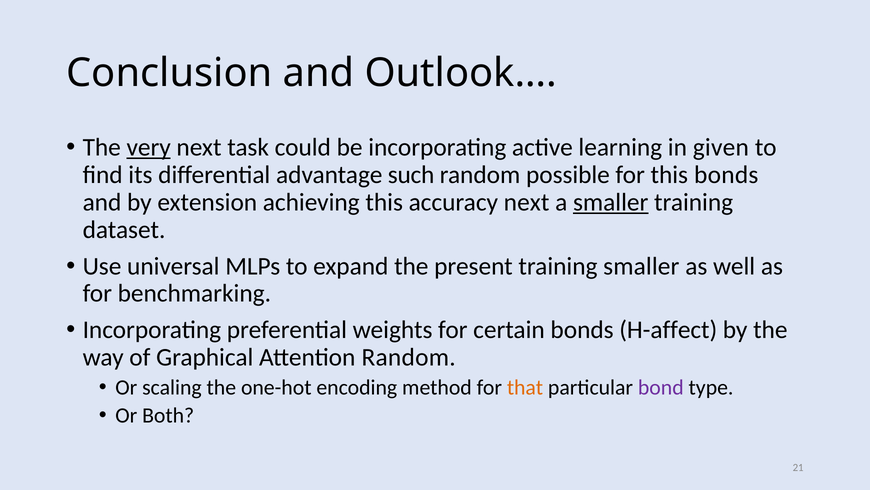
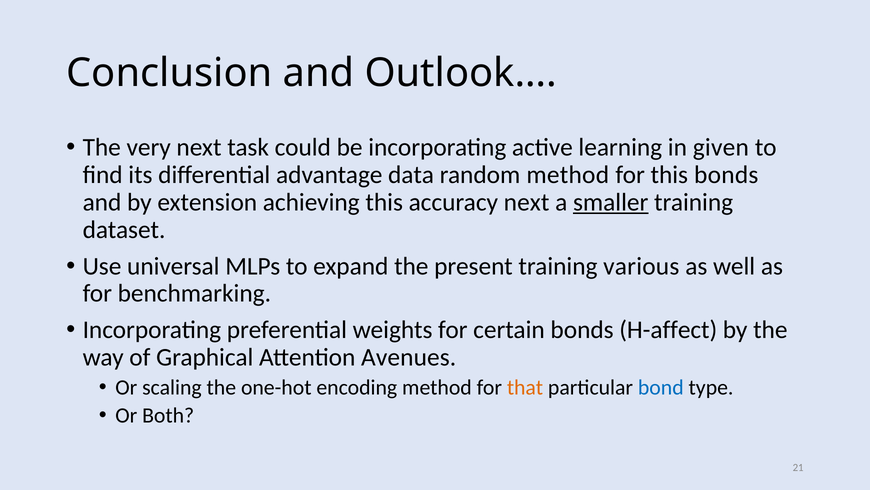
very underline: present -> none (149, 147)
such: such -> data (411, 175)
random possible: possible -> method (568, 175)
training smaller: smaller -> various (641, 266)
Attention Random: Random -> Avenues (409, 357)
bond colour: purple -> blue (661, 387)
